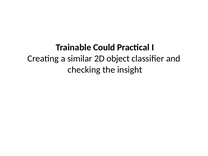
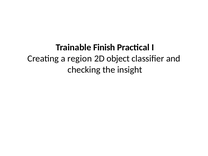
Could: Could -> Finish (104, 47)
similar: similar -> region (80, 59)
